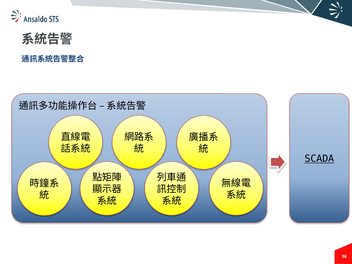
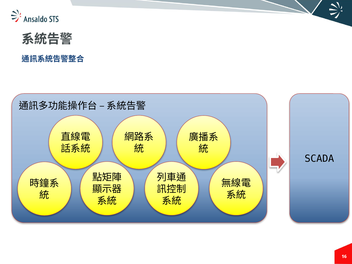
SCADA underline: present -> none (319, 159)
